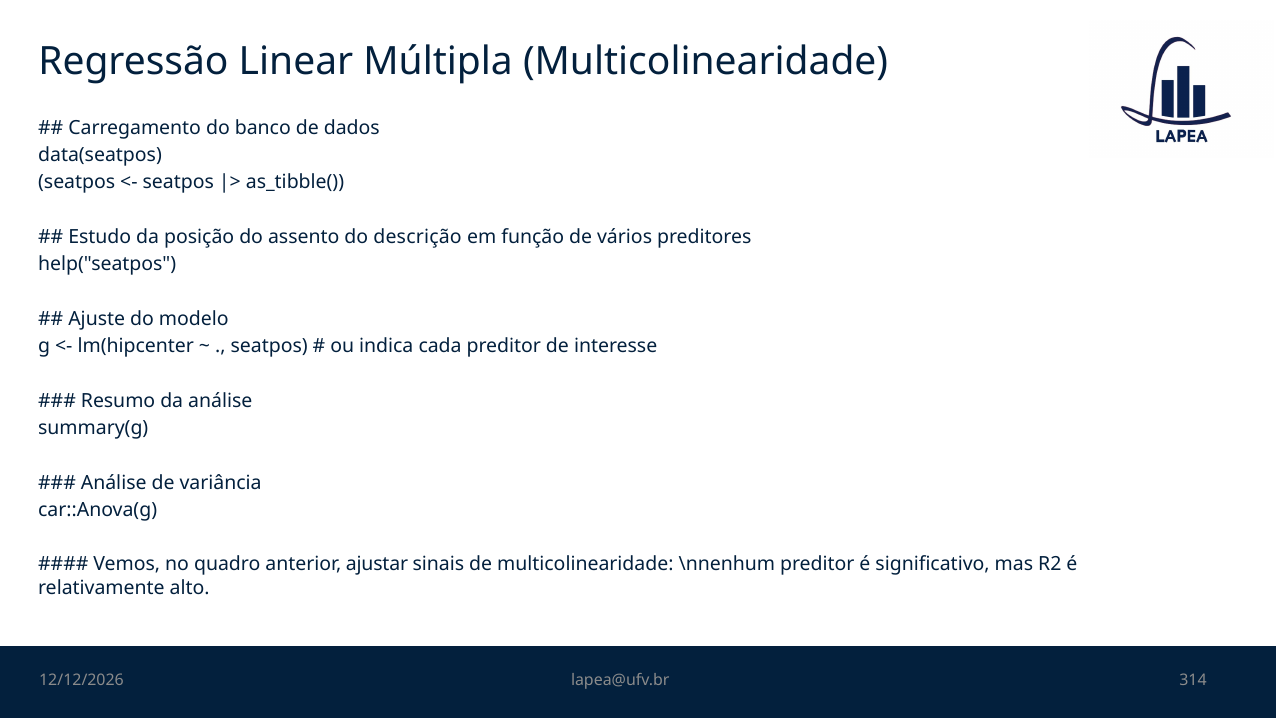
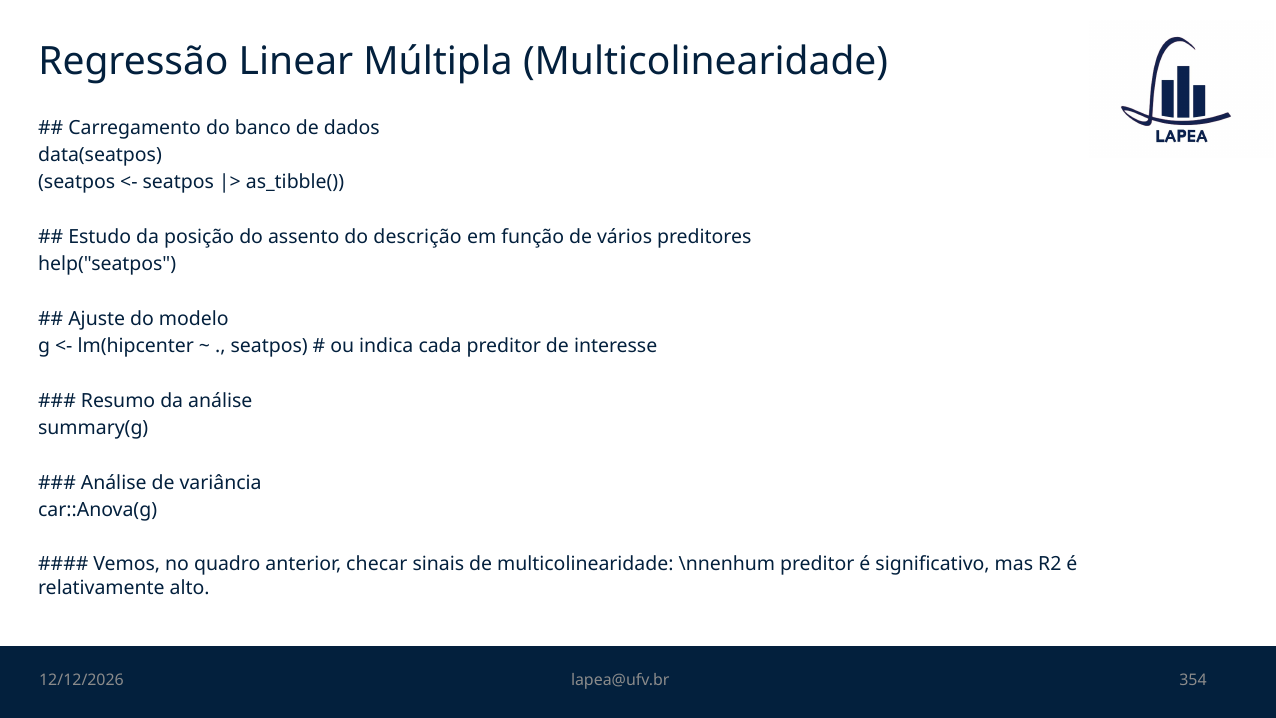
ajustar: ajustar -> checar (377, 564)
314: 314 -> 354 (1193, 680)
